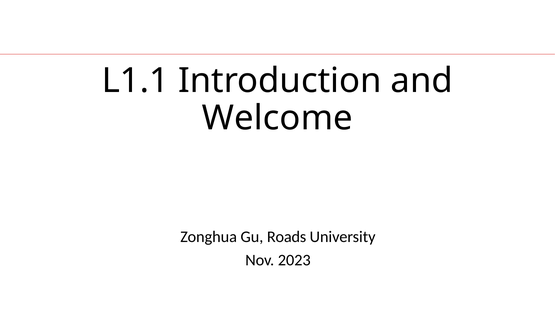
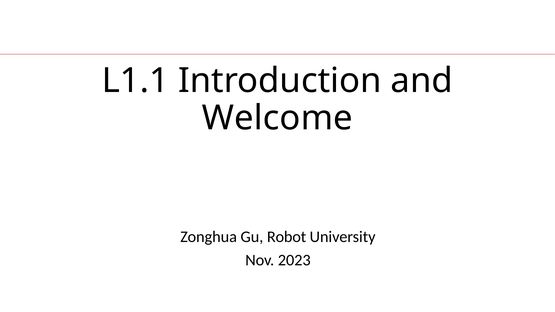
Roads: Roads -> Robot (287, 237)
